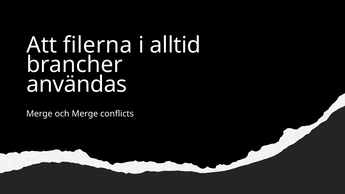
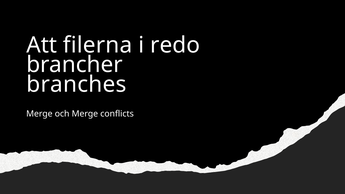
alltid: alltid -> redo (175, 45)
användas: användas -> branches (76, 84)
